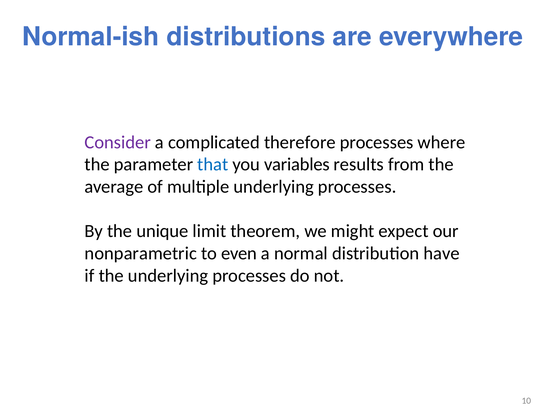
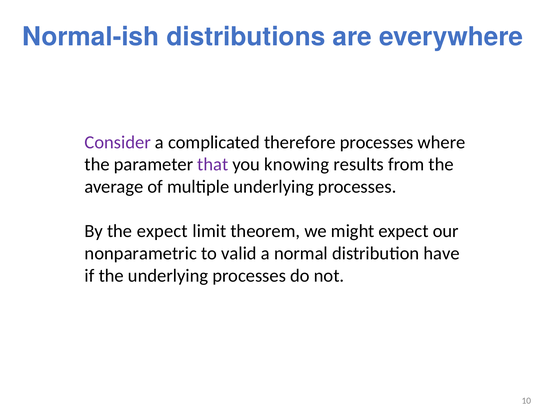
that colour: blue -> purple (213, 164)
variables: variables -> knowing (297, 164)
the unique: unique -> expect (162, 231)
even: even -> valid (239, 253)
